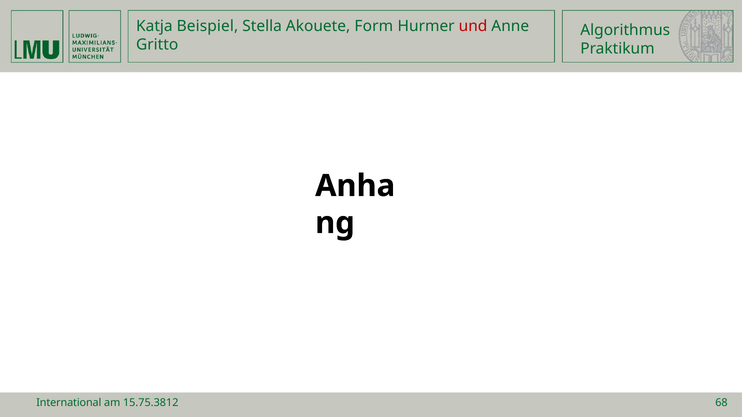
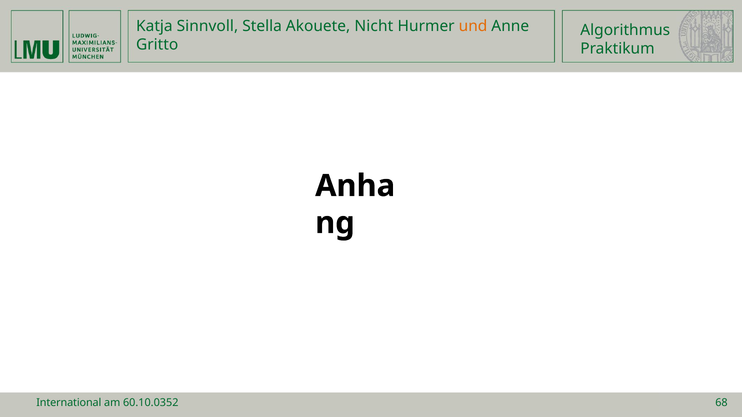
Beispiel: Beispiel -> Sinnvoll (207, 26)
Form: Form -> Nicht (374, 26)
und colour: red -> orange (473, 26)
15.75.3812: 15.75.3812 -> 60.10.0352 (151, 403)
